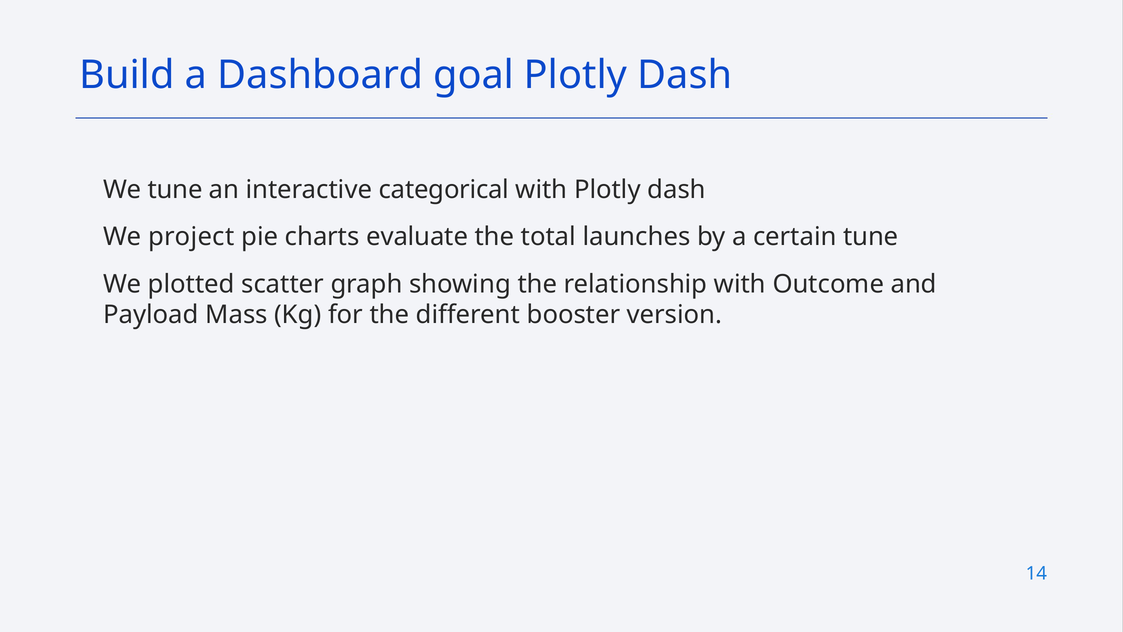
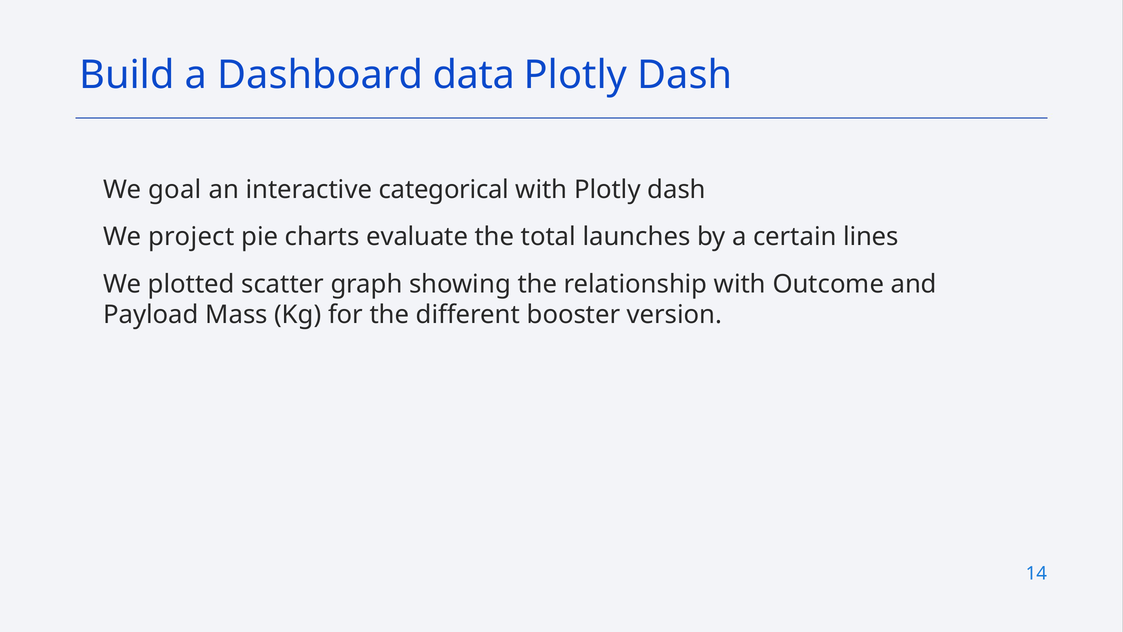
goal: goal -> data (474, 75)
We tune: tune -> goal (175, 190)
certain tune: tune -> lines (871, 237)
